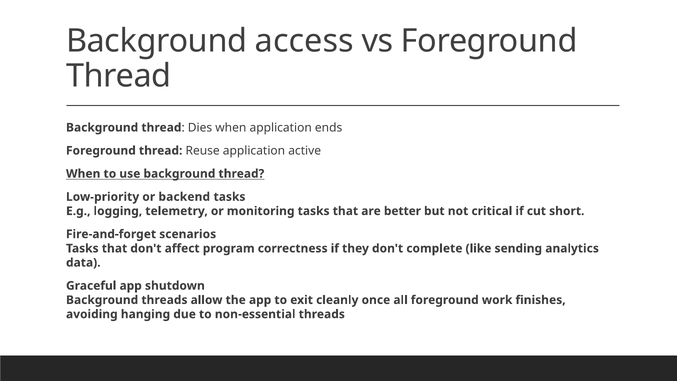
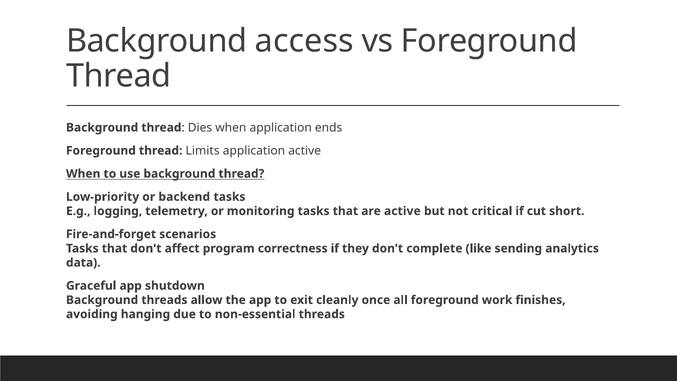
Reuse: Reuse -> Limits (203, 151)
are better: better -> active (402, 211)
